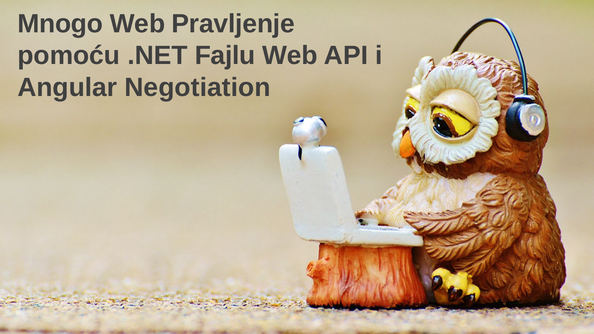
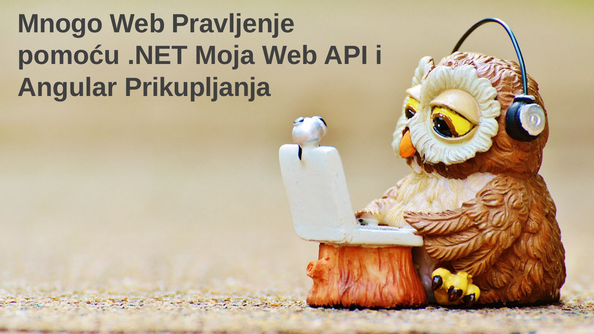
Fajlu: Fajlu -> Moja (225, 56)
Negotiation: Negotiation -> Prikupljanja (198, 87)
